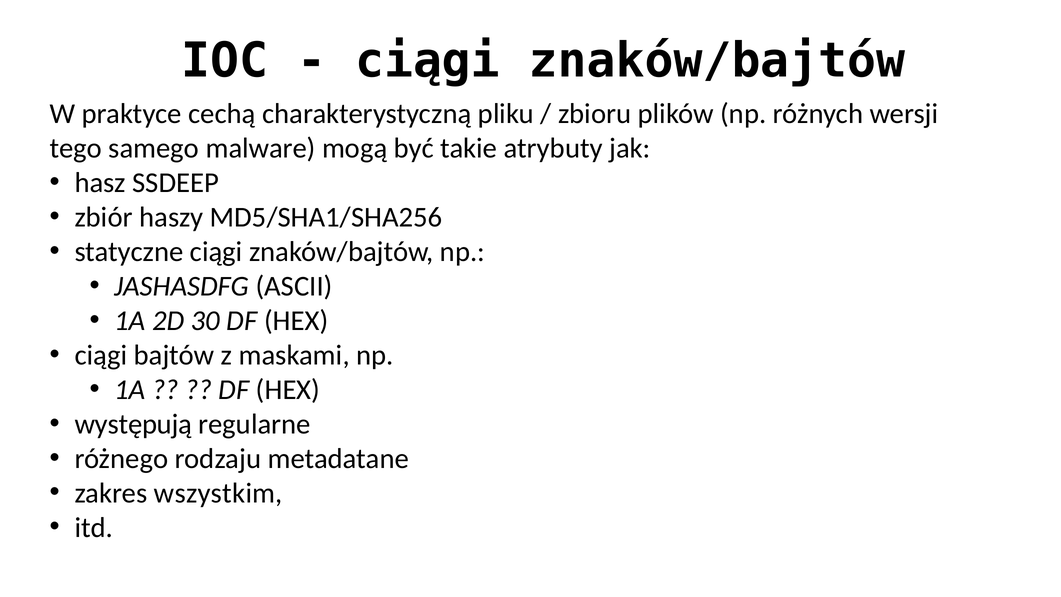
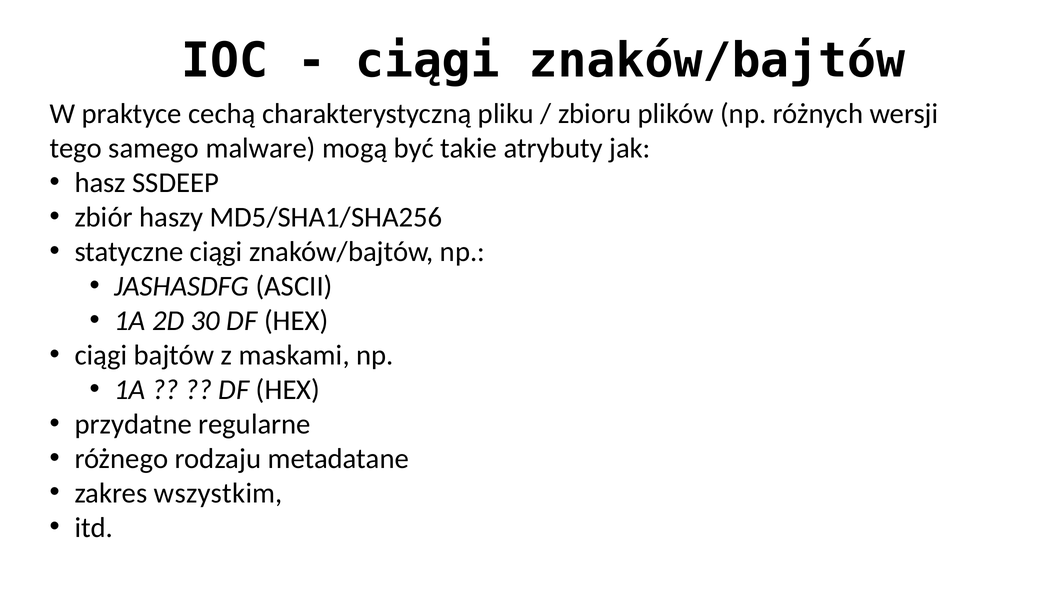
występują: występują -> przydatne (133, 424)
